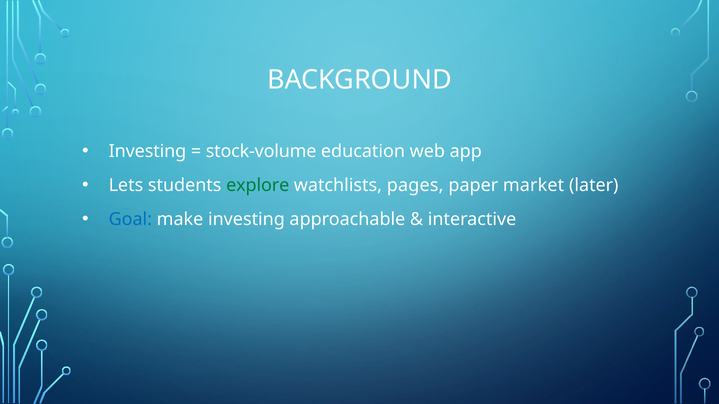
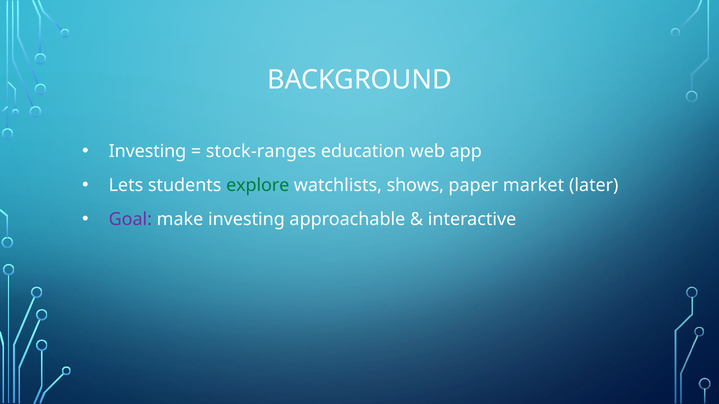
stock-volume: stock-volume -> stock-ranges (261, 152)
pages: pages -> shows (415, 186)
Goal colour: blue -> purple (130, 219)
